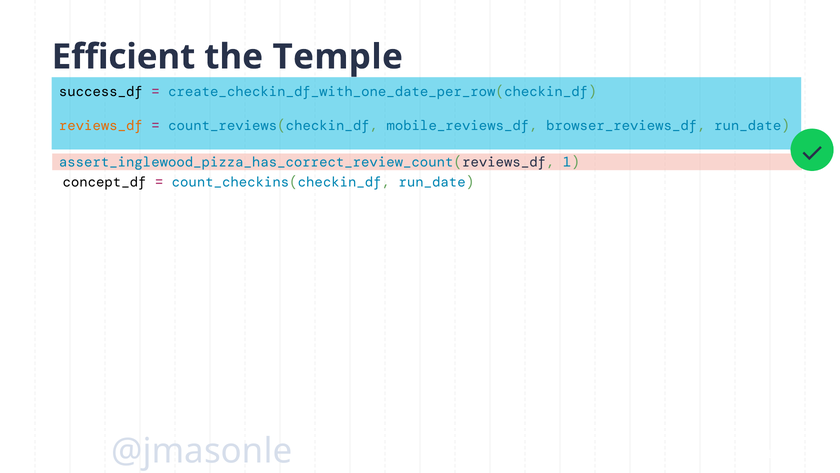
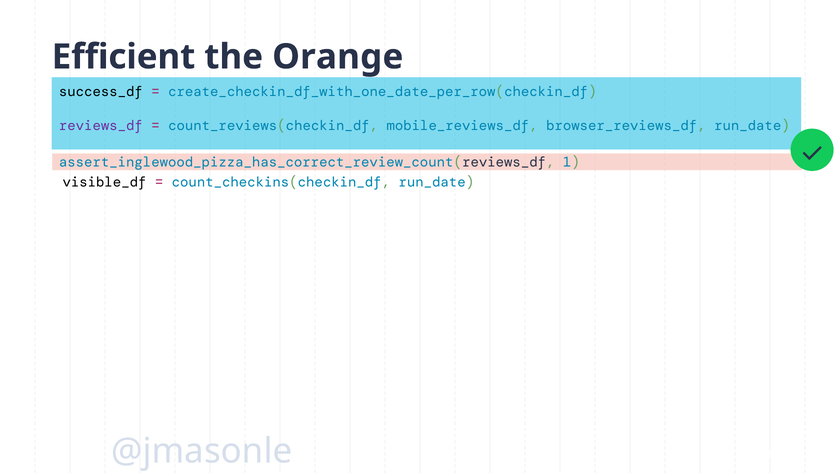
Temple: Temple -> Orange (338, 57)
reviews_df colour: orange -> purple (101, 125)
concept_df: concept_df -> visible_df (104, 182)
